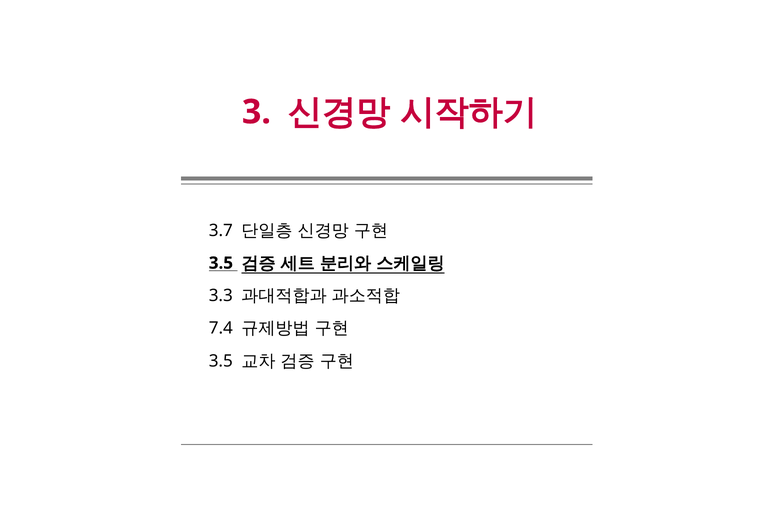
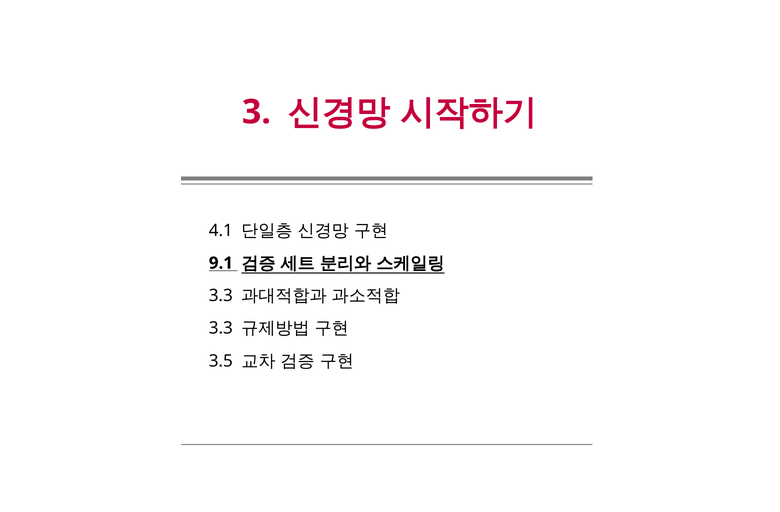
3.7: 3.7 -> 4.1 (221, 231)
3.5: 3.5 -> 9.1 (221, 263)
7.4: 7.4 -> 3.3 (221, 329)
